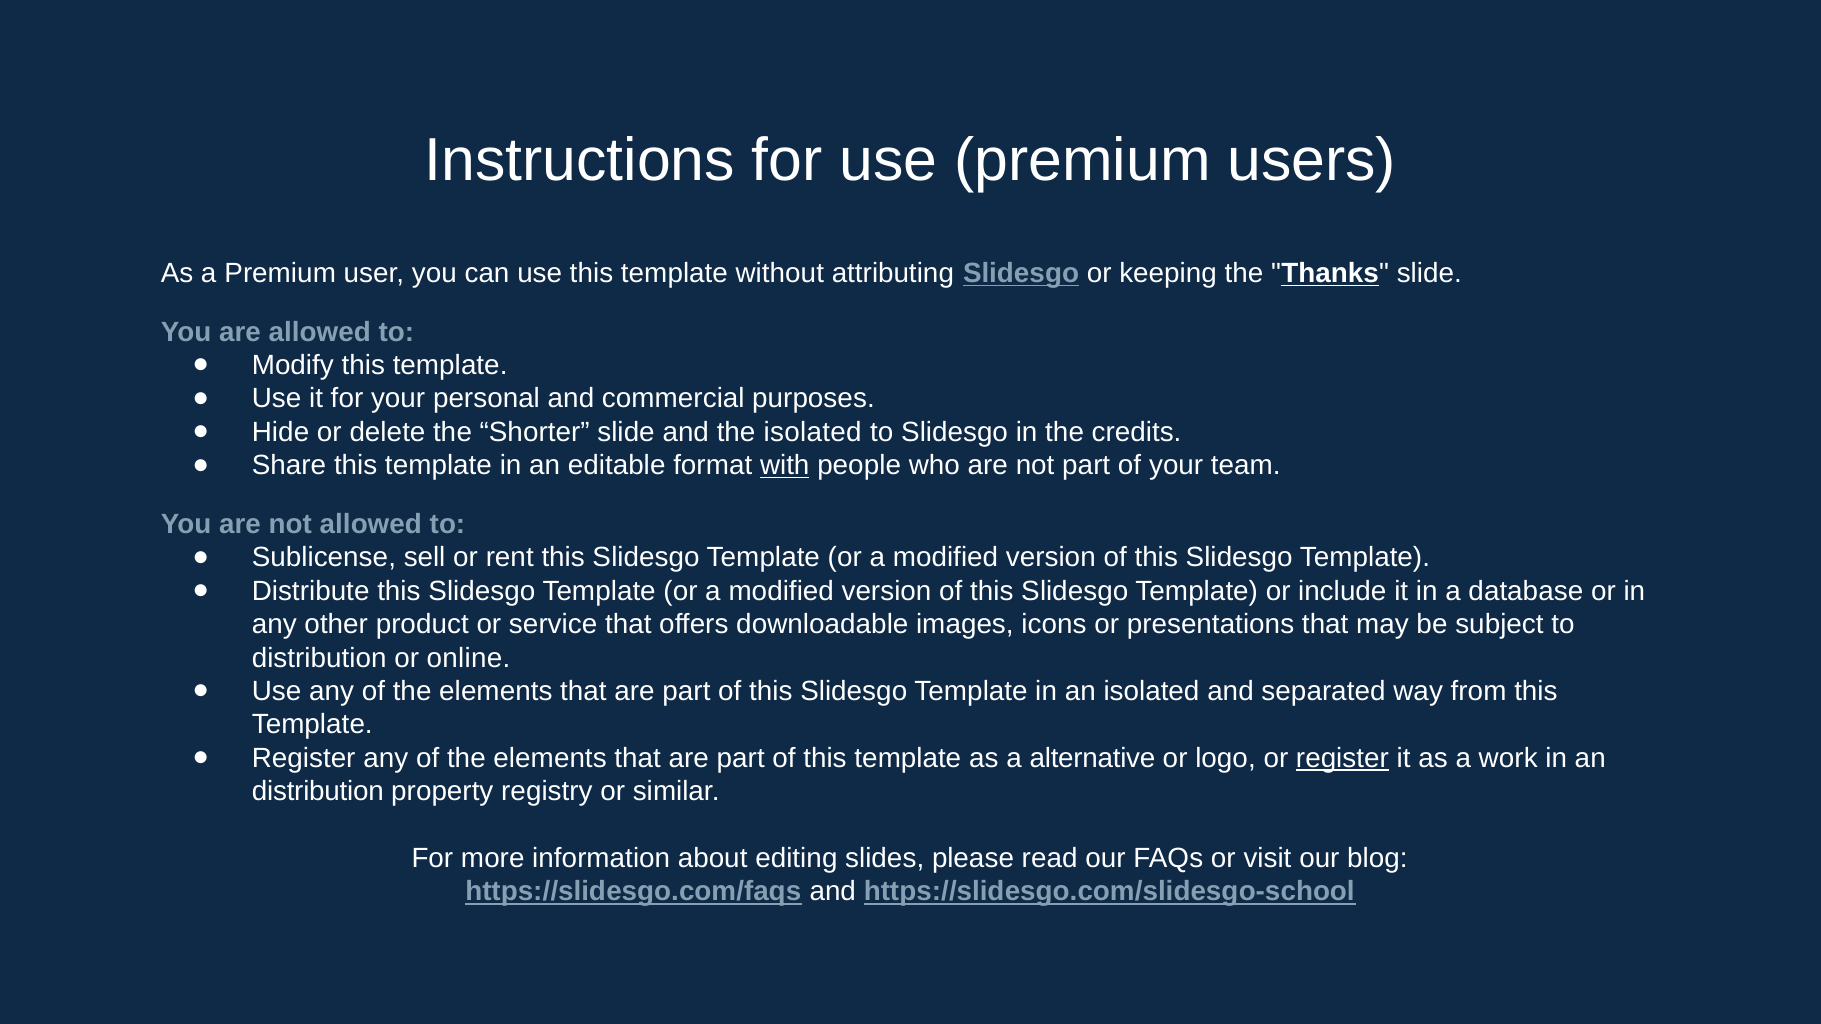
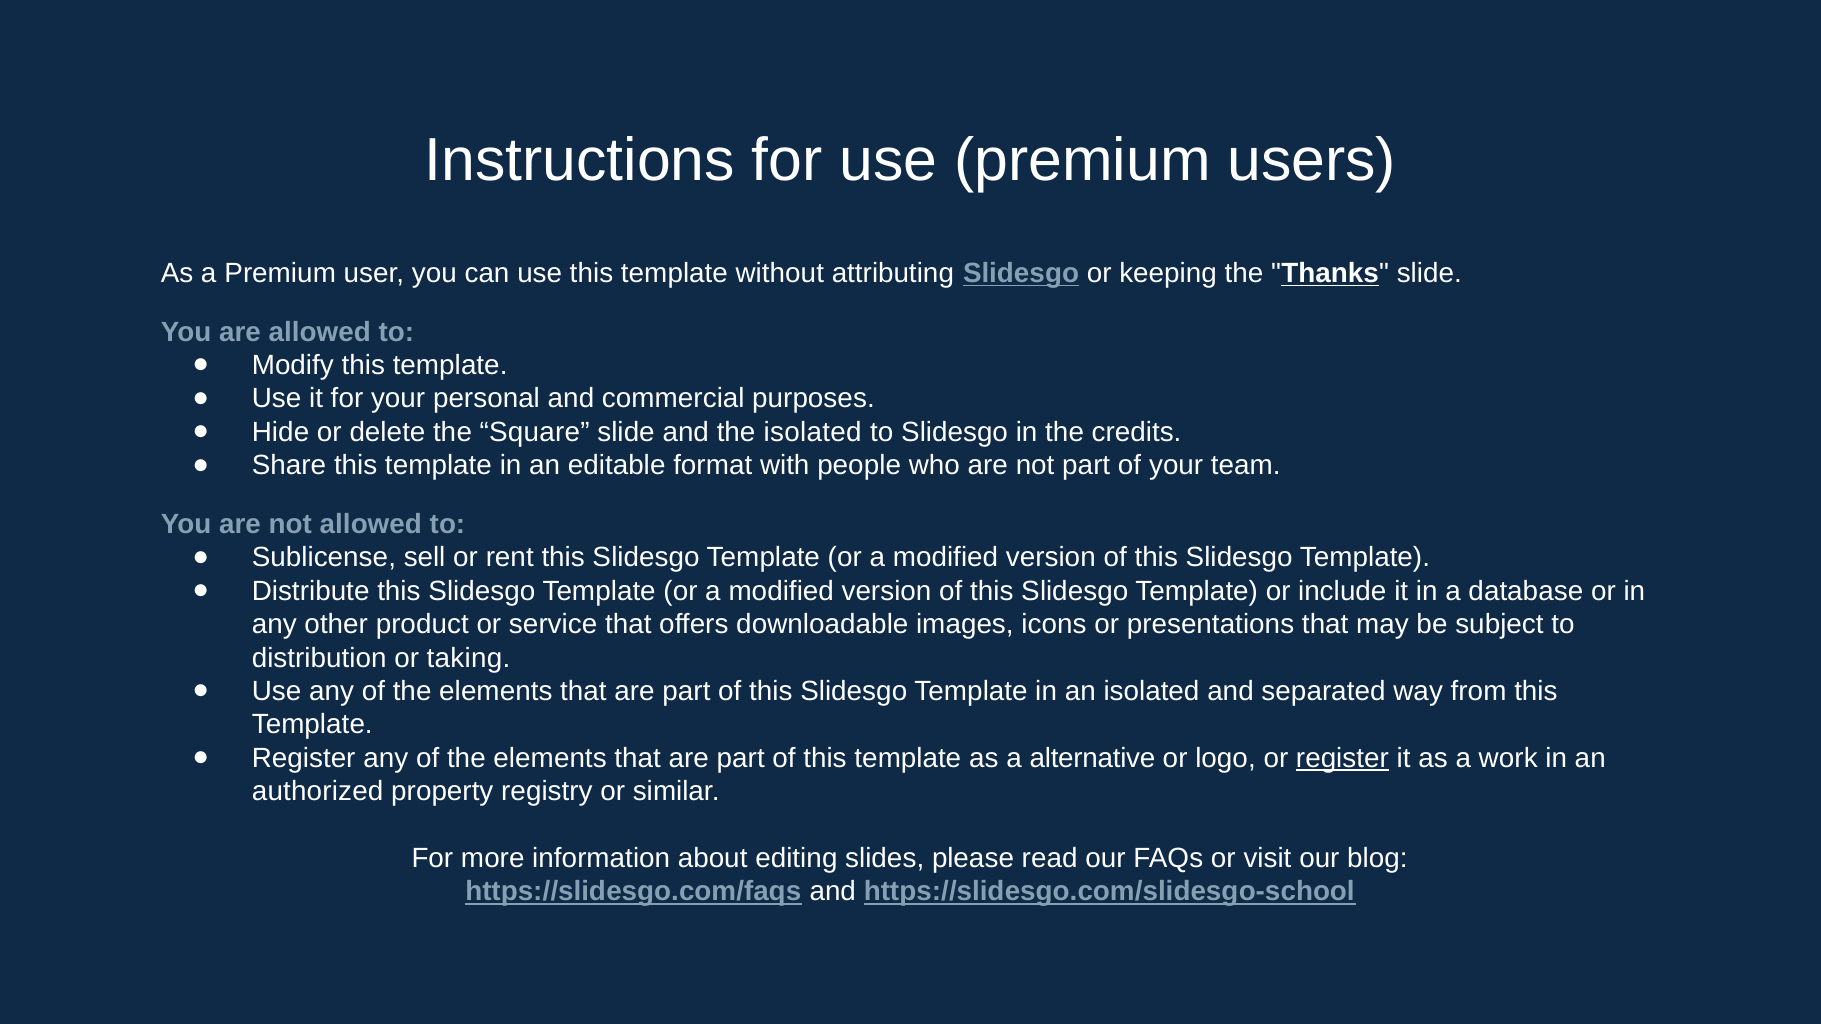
Shorter: Shorter -> Square (535, 432)
with underline: present -> none (785, 466)
online: online -> taking (468, 658)
distribution: distribution -> authorized (318, 792)
